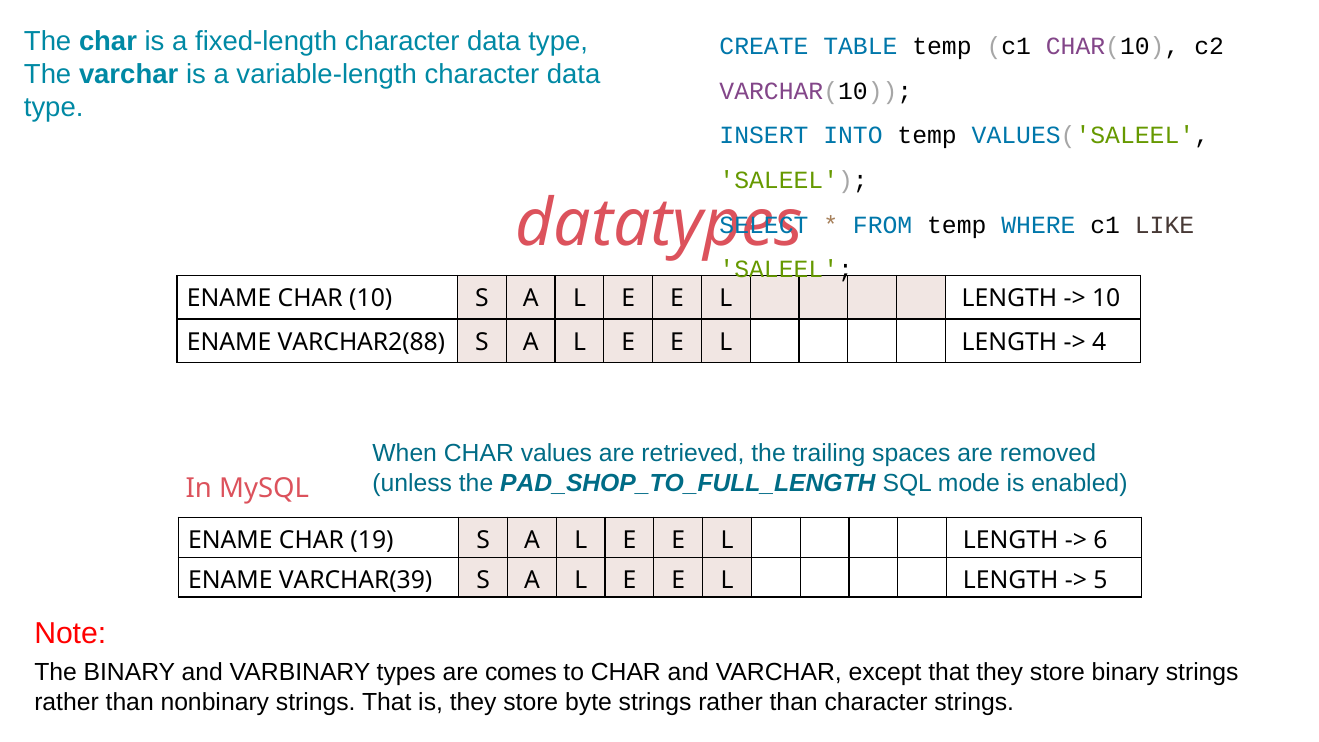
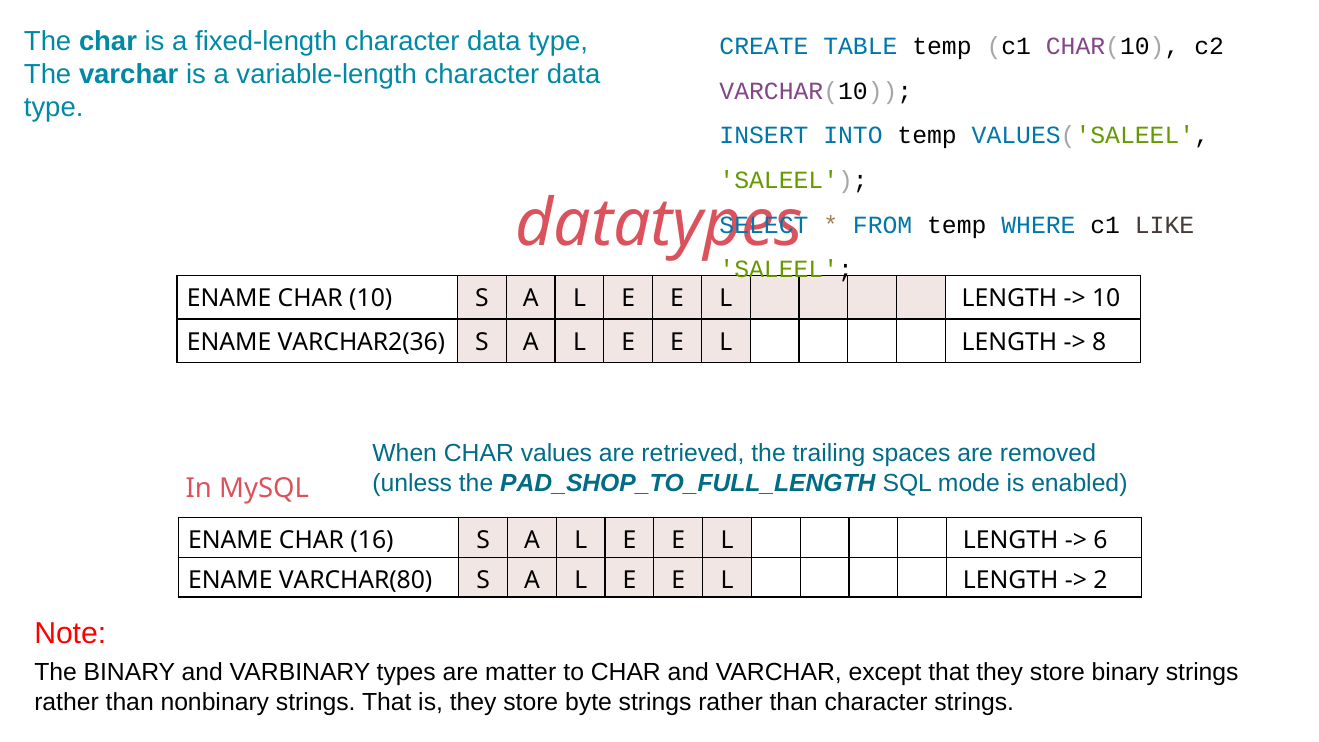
VARCHAR2(88: VARCHAR2(88 -> VARCHAR2(36 (361, 342)
4: 4 -> 8 (1099, 342)
19: 19 -> 16 (372, 540)
VARCHAR(39: VARCHAR(39 -> VARCHAR(80 (356, 580)
5: 5 -> 2 (1100, 580)
comes: comes -> matter (521, 673)
